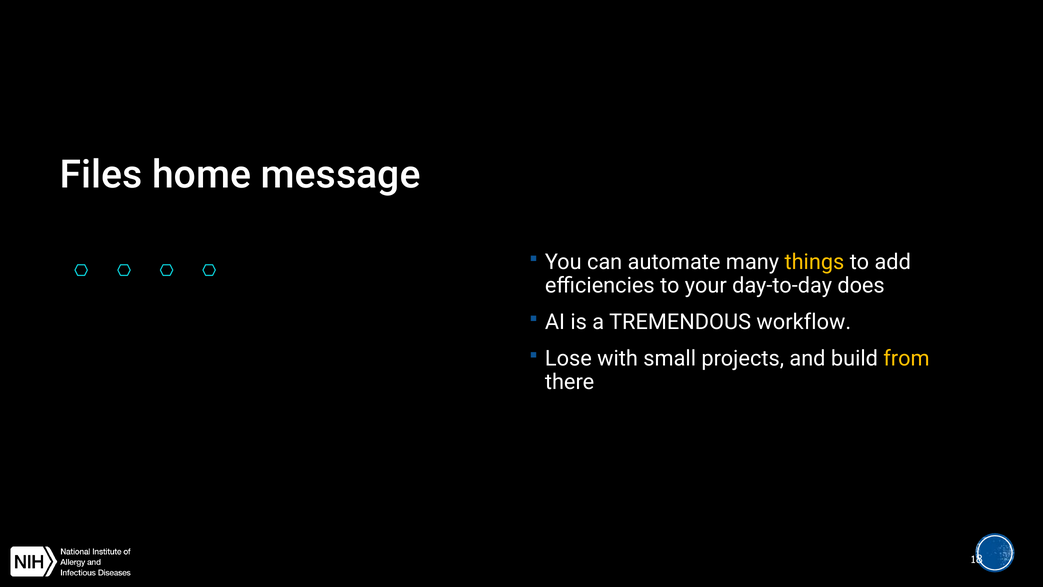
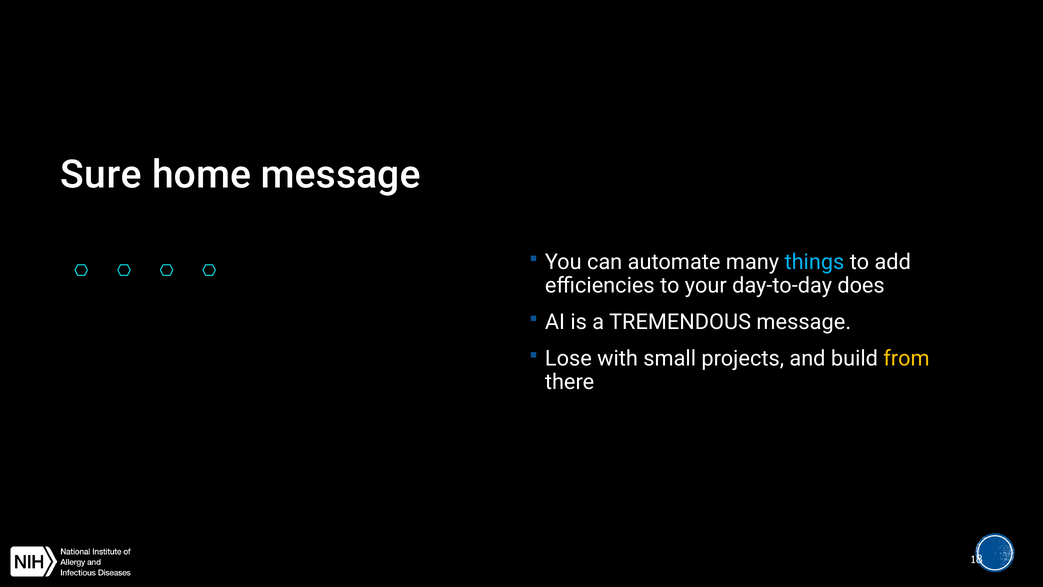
Files: Files -> Sure (101, 175)
things colour: yellow -> light blue (814, 262)
TREMENDOUS workflow: workflow -> message (804, 322)
